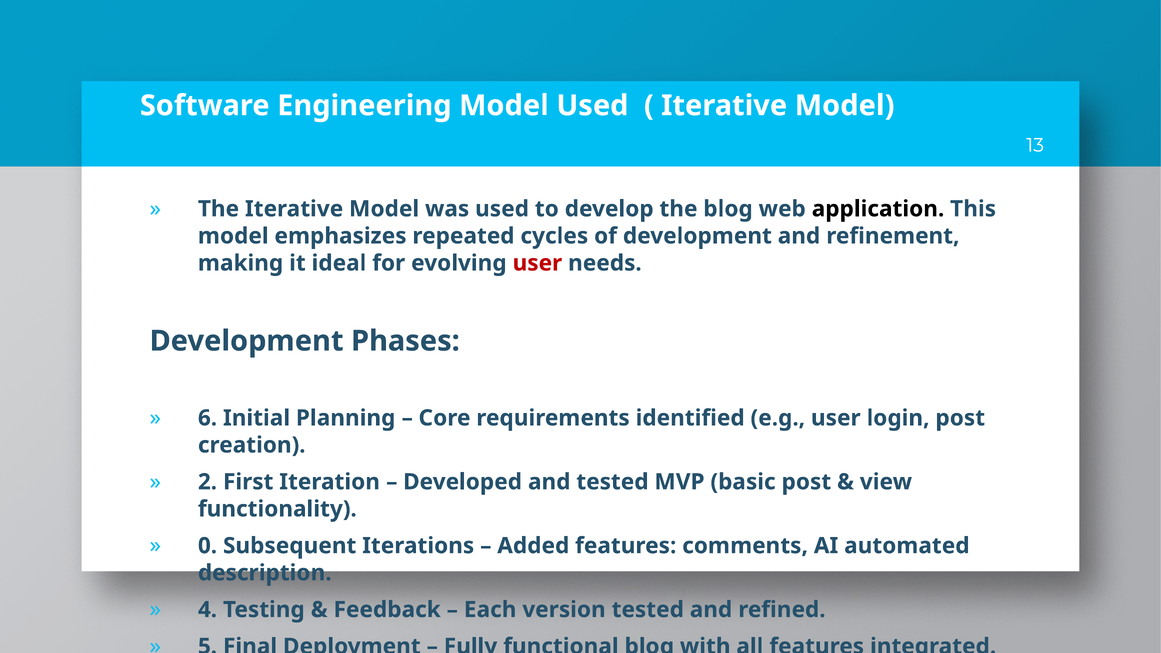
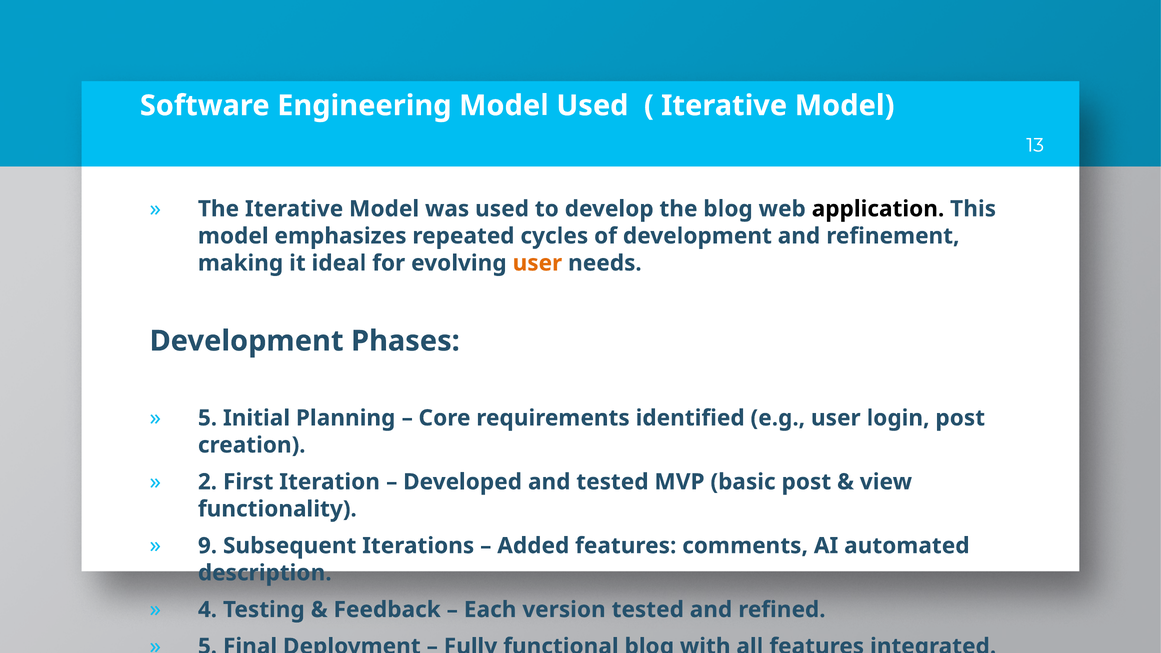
user colour: red -> orange (537, 263)
6: 6 -> 5 (208, 418)
0: 0 -> 9 (208, 546)
